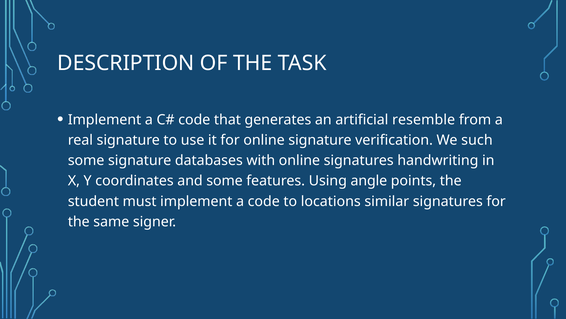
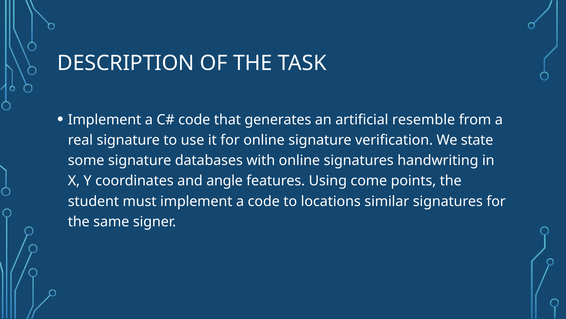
such: such -> state (477, 140)
and some: some -> angle (225, 181)
angle: angle -> come (369, 181)
